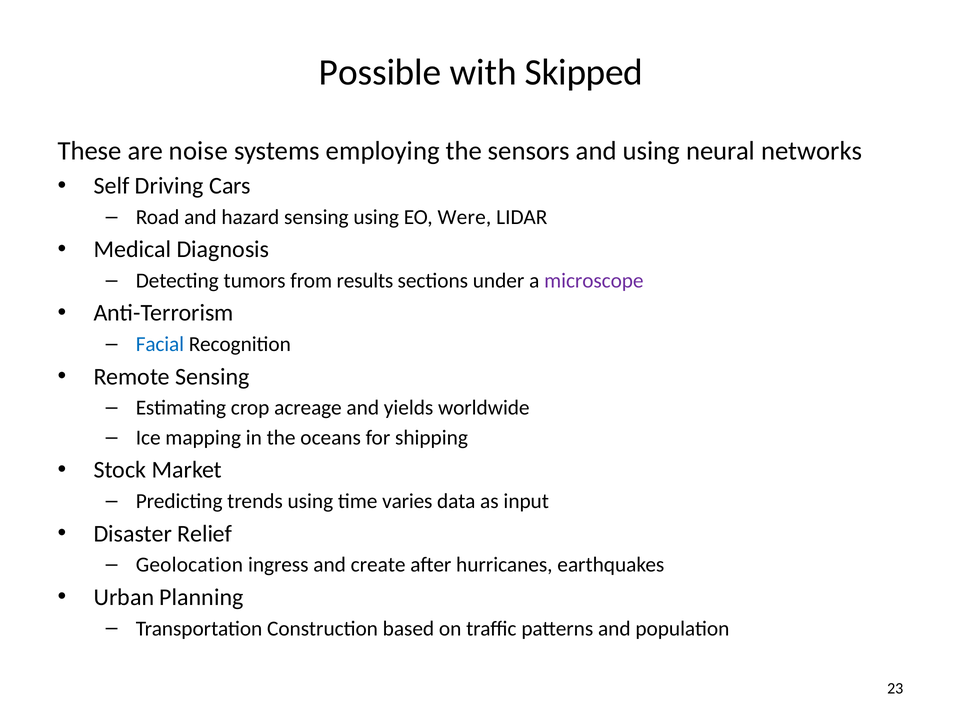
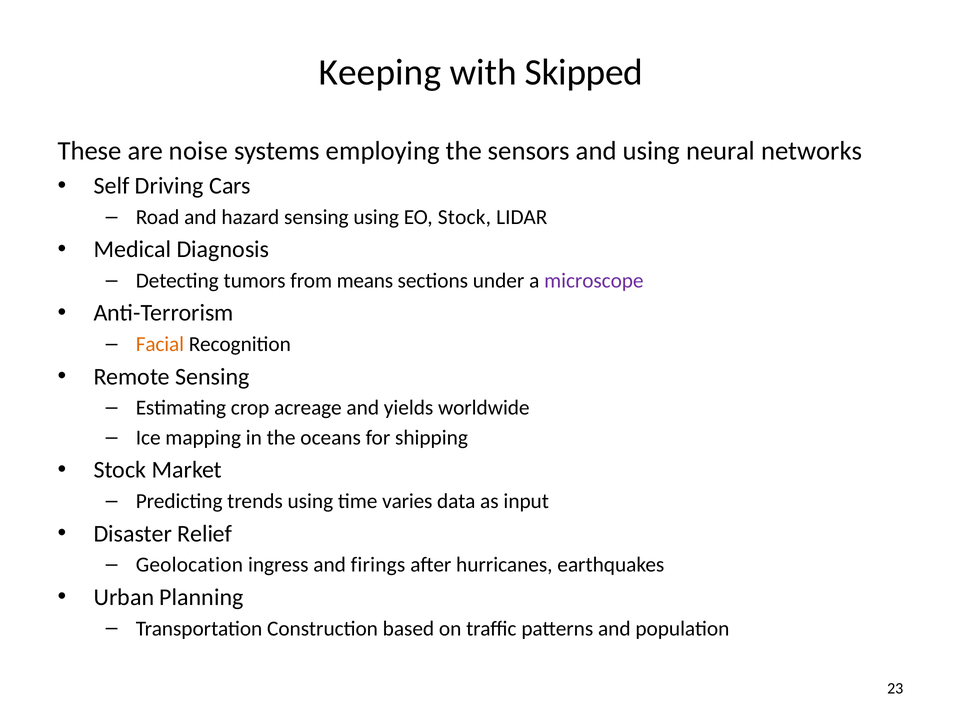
Possible: Possible -> Keeping (380, 72)
EO Were: Were -> Stock (464, 217)
results: results -> means (365, 281)
Facial colour: blue -> orange (160, 344)
create: create -> firings (378, 565)
